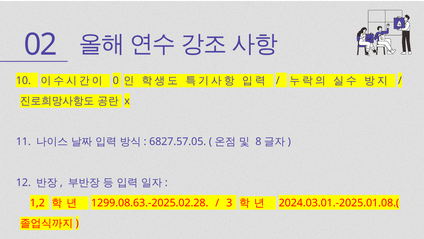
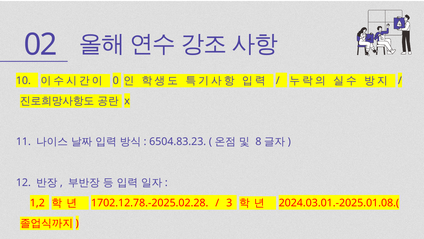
6827.57.05: 6827.57.05 -> 6504.83.23 (178, 142)
1299.08.63.-2025.02.28: 1299.08.63.-2025.02.28 -> 1702.12.78.-2025.02.28 (150, 203)
